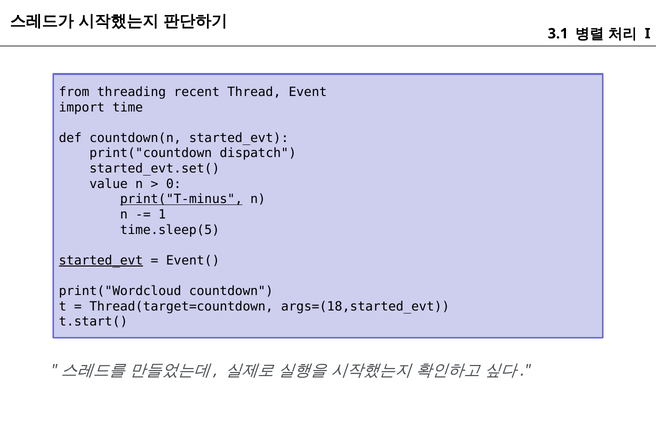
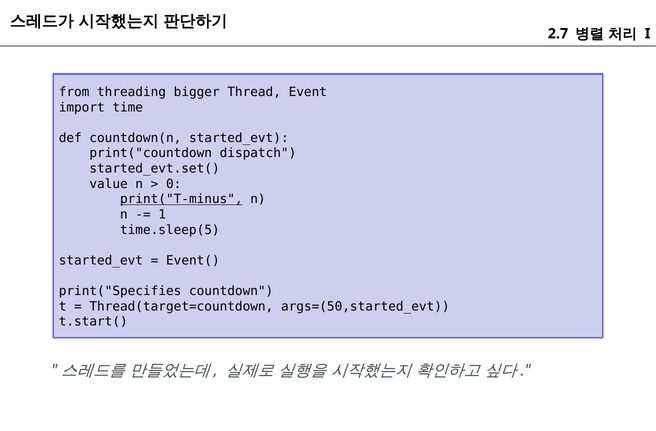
3.1: 3.1 -> 2.7 (558, 34)
recent: recent -> bigger (197, 92)
started_evt underline: present -> none (101, 260)
print("Wordcloud: print("Wordcloud -> print("Specifies (120, 291)
args=(18,started_evt: args=(18,started_evt -> args=(50,started_evt (365, 306)
